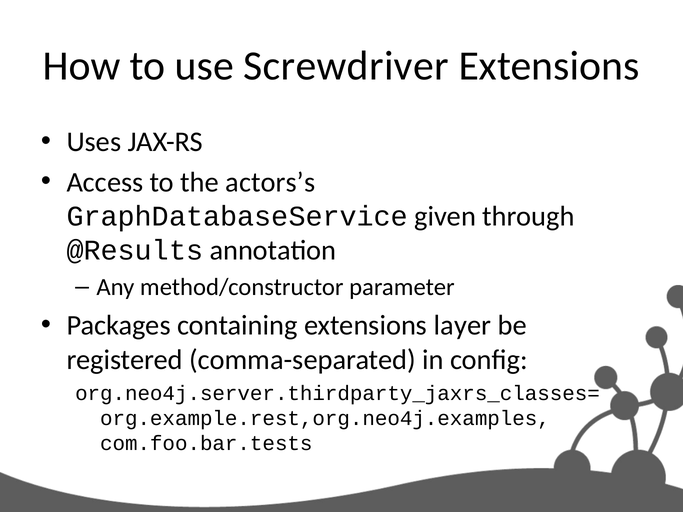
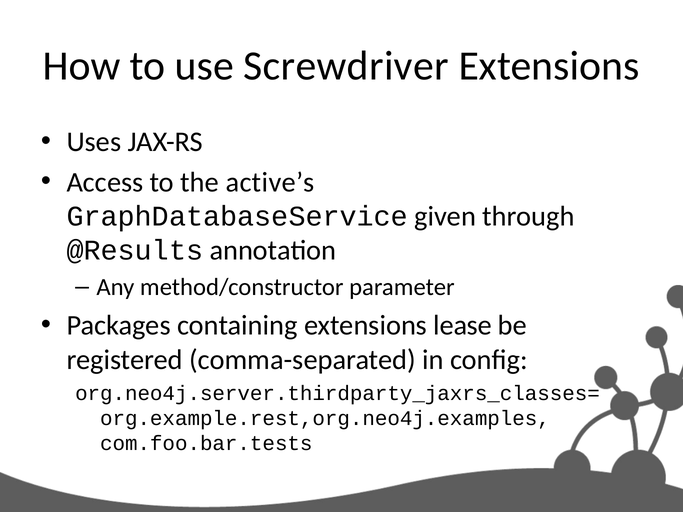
actors’s: actors’s -> active’s (270, 182)
layer: layer -> lease (463, 326)
